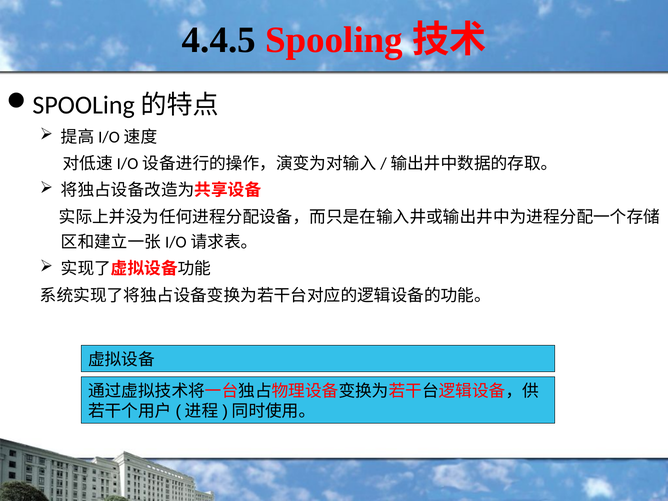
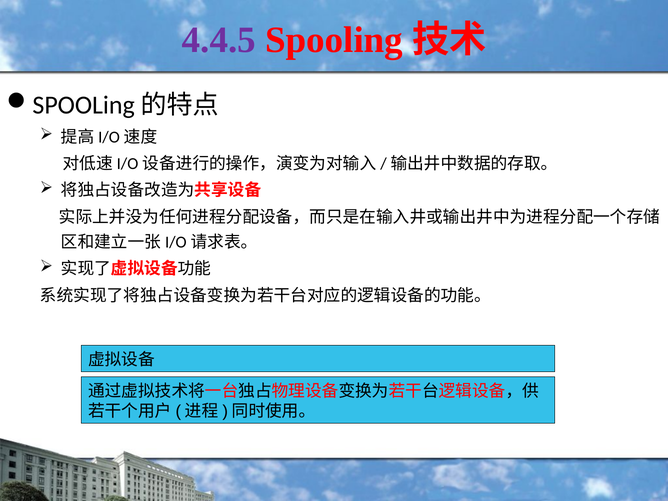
4.4.5 colour: black -> purple (219, 40)
